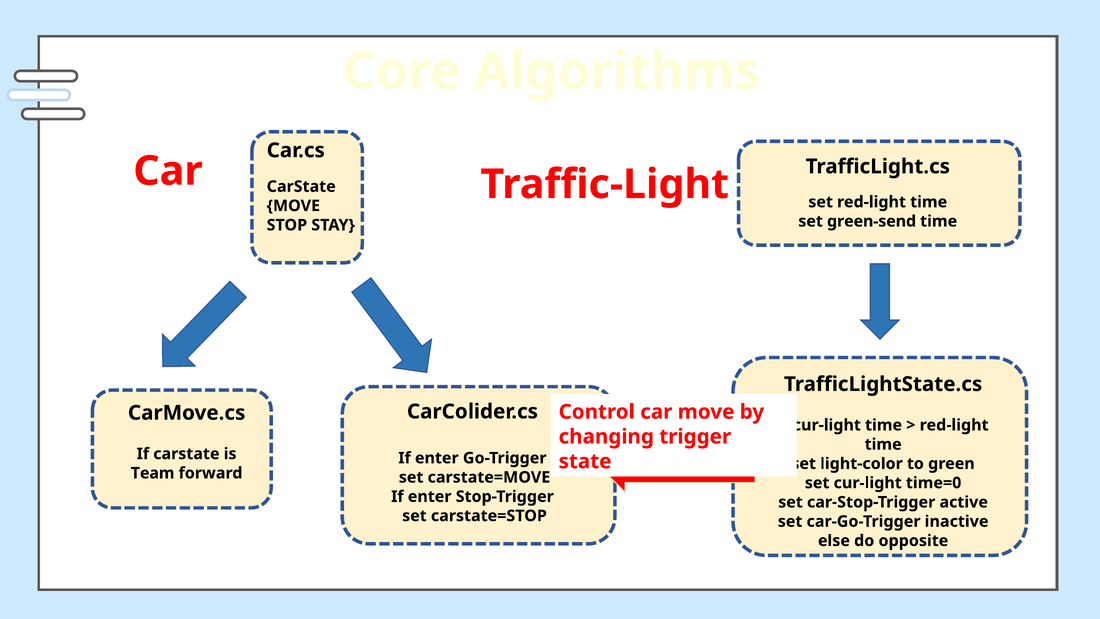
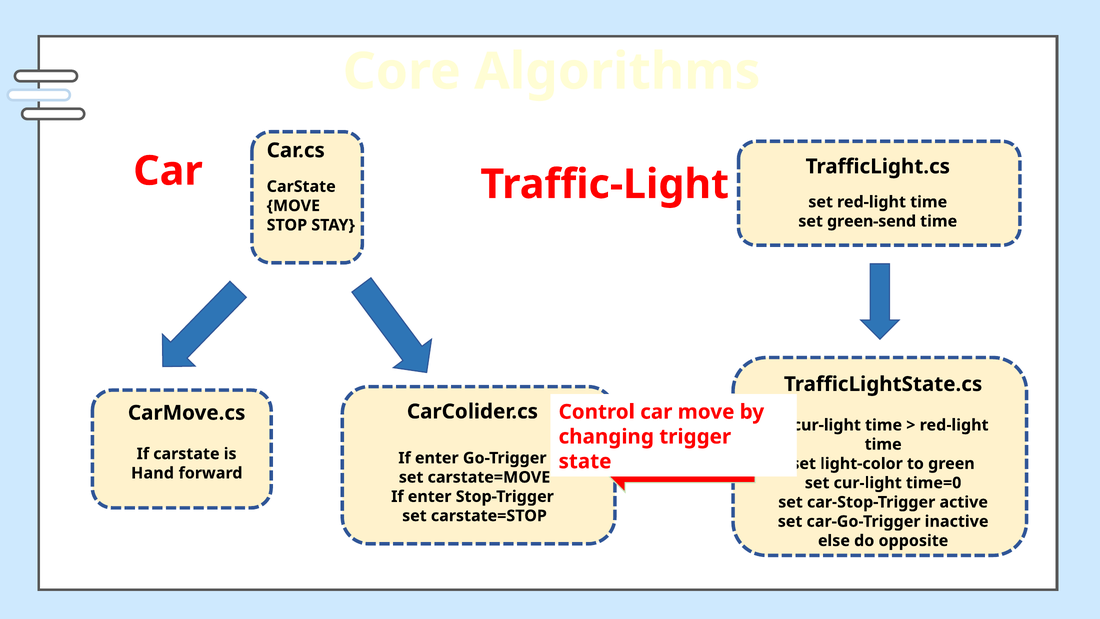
Team: Team -> Hand (152, 473)
